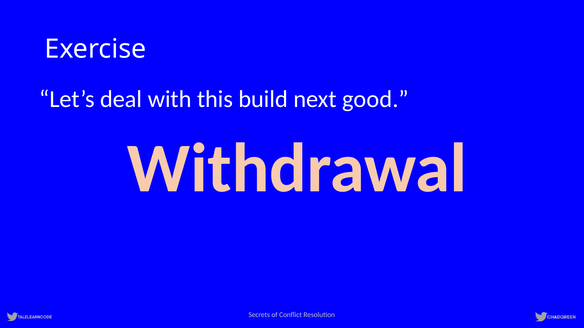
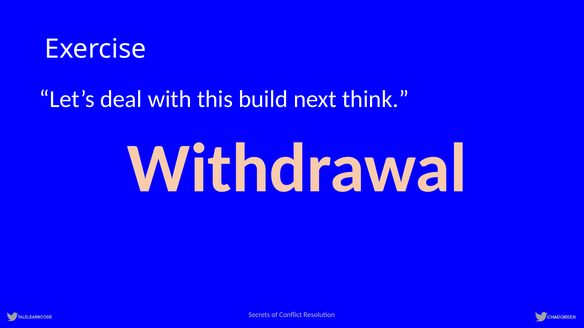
good: good -> think (375, 99)
